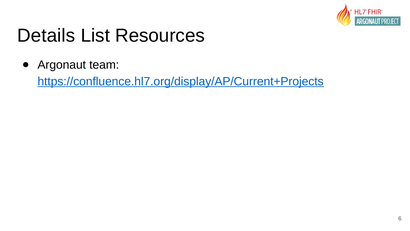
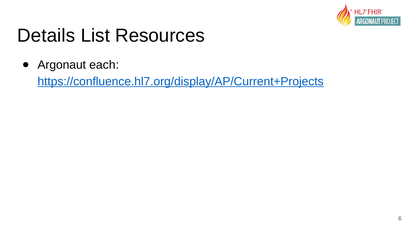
team: team -> each (104, 65)
